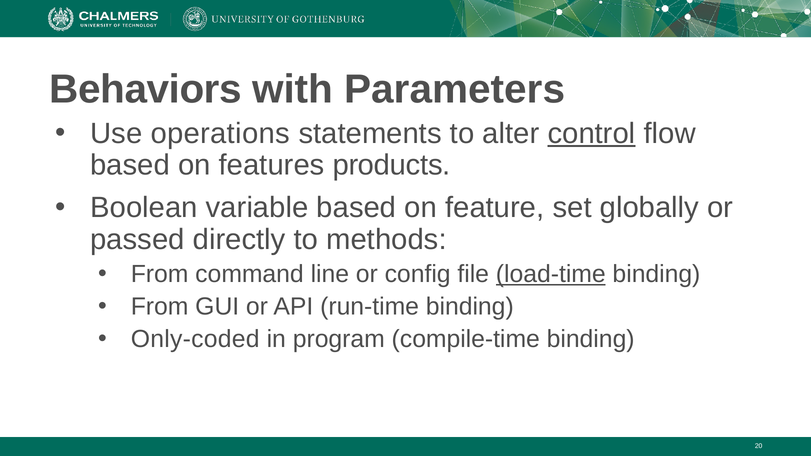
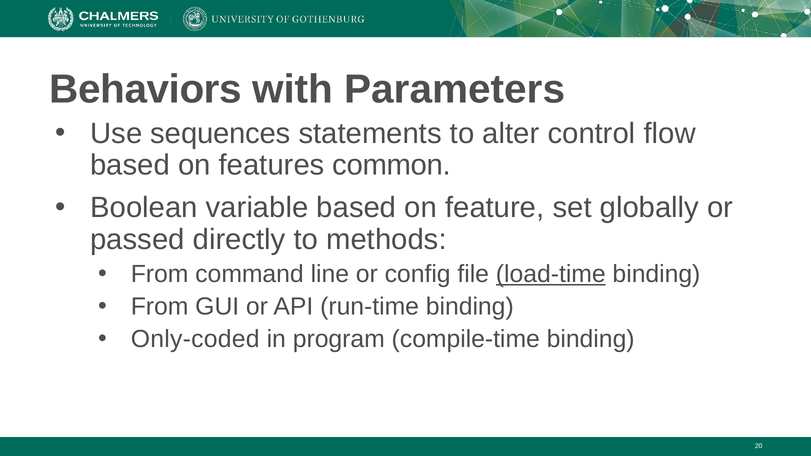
operations: operations -> sequences (221, 133)
control underline: present -> none (592, 133)
products: products -> common (392, 165)
